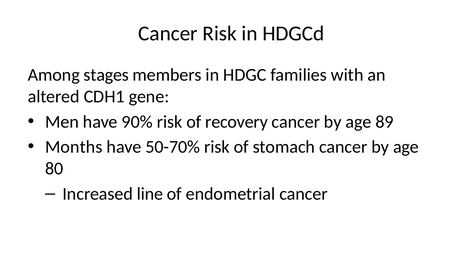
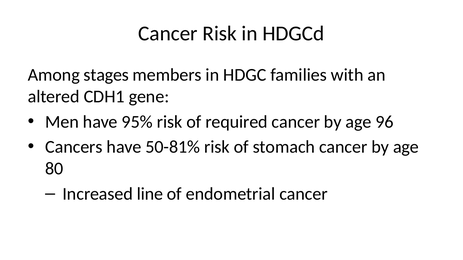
90%: 90% -> 95% (137, 122)
recovery: recovery -> required (237, 122)
89: 89 -> 96 (385, 122)
Months: Months -> Cancers (74, 147)
50-70%: 50-70% -> 50-81% (173, 147)
